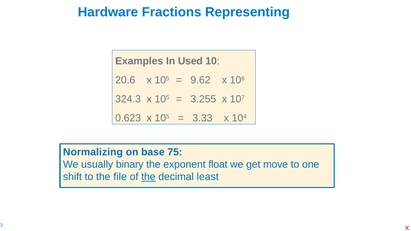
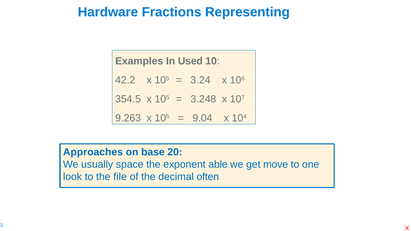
20.6: 20.6 -> 42.2 (125, 80)
9.62: 9.62 -> 3.24 (200, 80)
324.3: 324.3 -> 354.5 (128, 99)
3.255: 3.255 -> 3.248 (203, 99)
0.623: 0.623 -> 9.263 (128, 118)
3.33: 3.33 -> 9.04 (202, 118)
Normalizing: Normalizing -> Approaches (93, 152)
75: 75 -> 20 (175, 152)
binary: binary -> space (130, 165)
float: float -> able (218, 165)
shift: shift -> look (72, 177)
the underline: present -> none (148, 177)
least: least -> often (208, 177)
